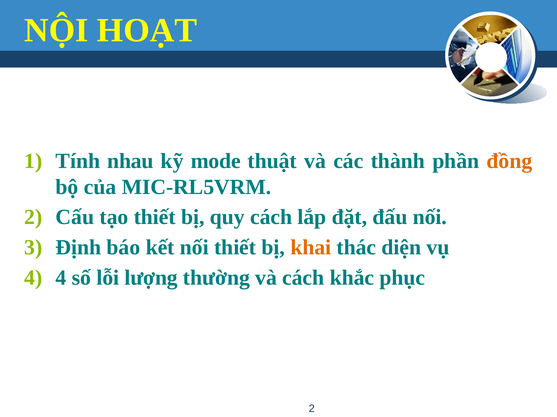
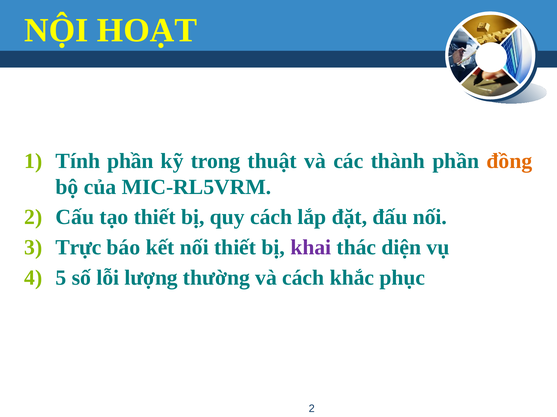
Tính nhau: nhau -> phần (130, 161)
mode: mode -> trong (216, 161)
Định: Định -> Trực (79, 248)
khai colour: orange -> purple (311, 248)
4: 4 -> 5 (61, 278)
